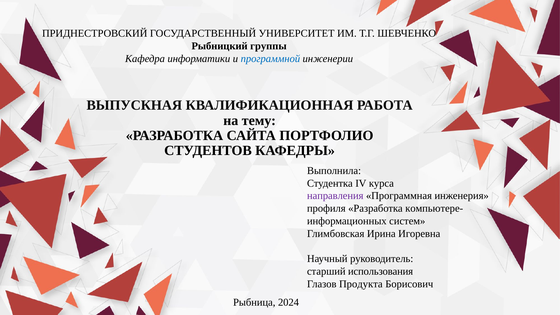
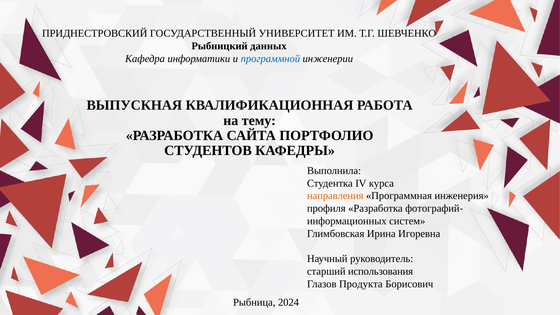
группы: группы -> данных (268, 46)
направления colour: purple -> orange (335, 196)
компьютере-: компьютере- -> фотографий- (434, 208)
